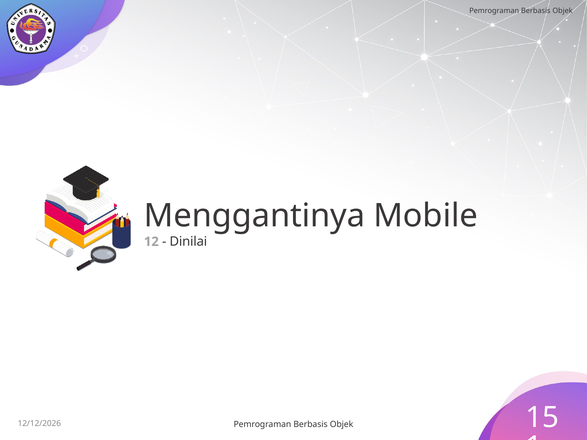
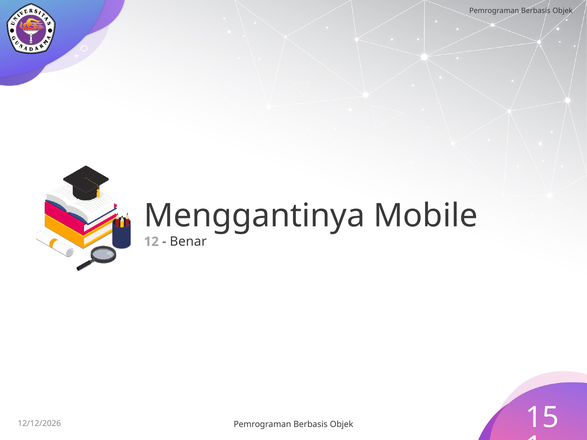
Dinilai: Dinilai -> Benar (188, 242)
